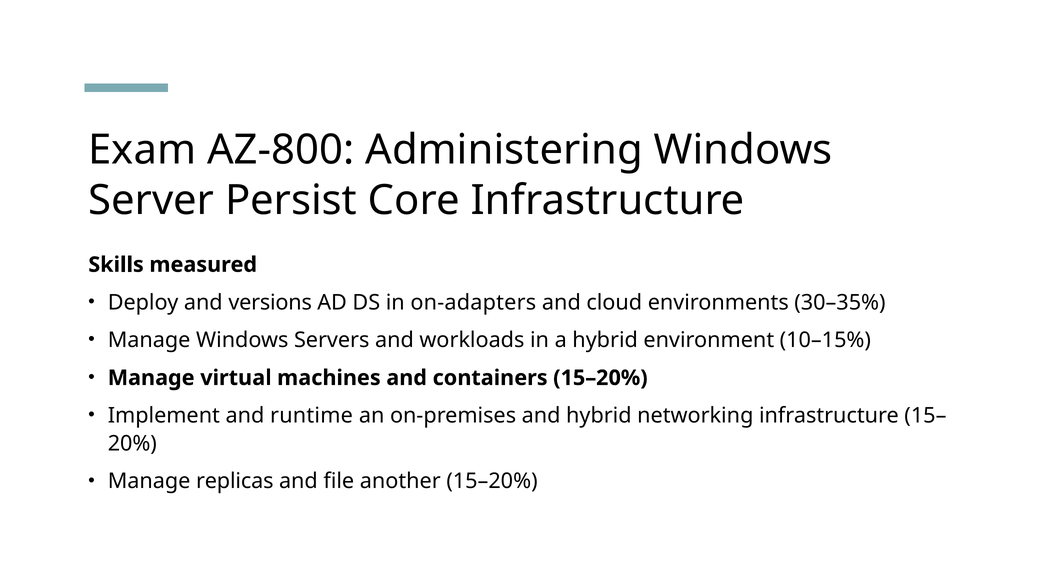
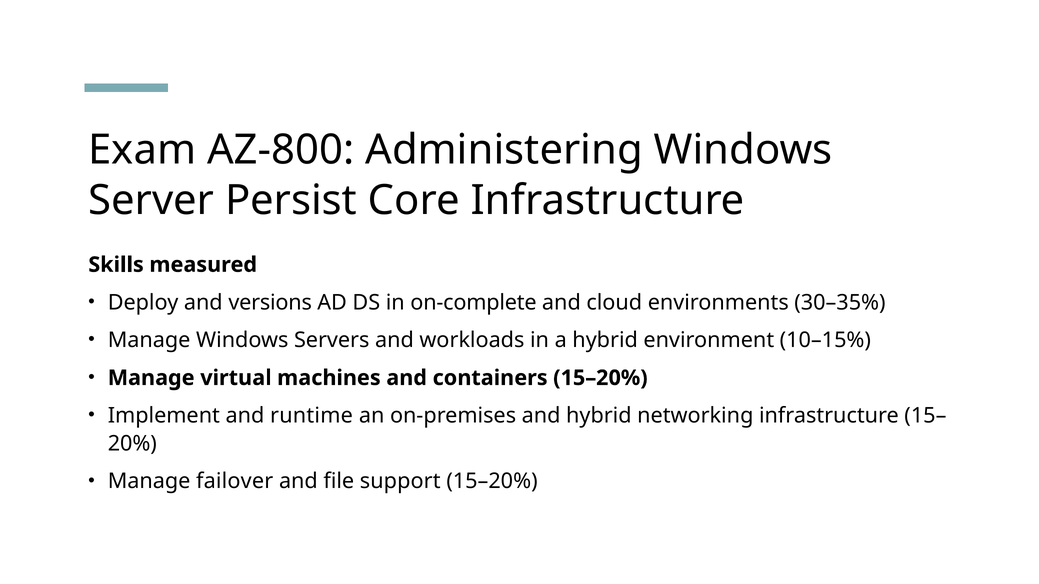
on-adapters: on-adapters -> on-complete (473, 303)
replicas: replicas -> failover (235, 482)
another: another -> support (400, 482)
